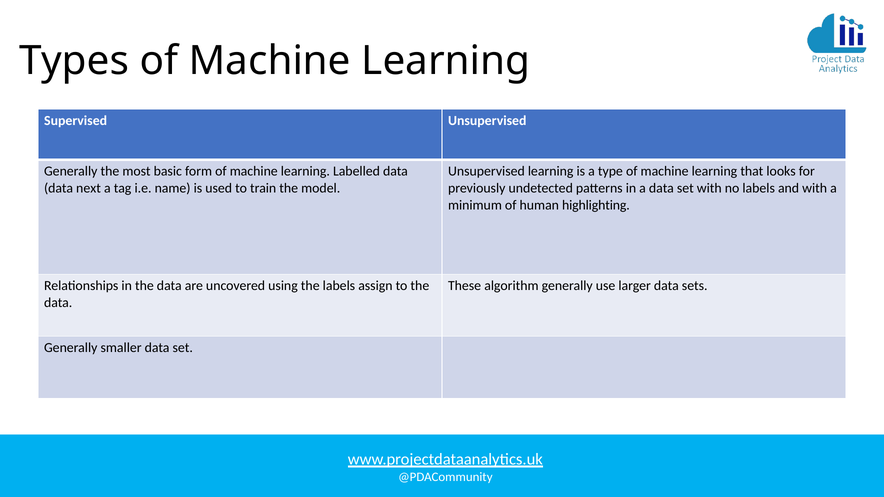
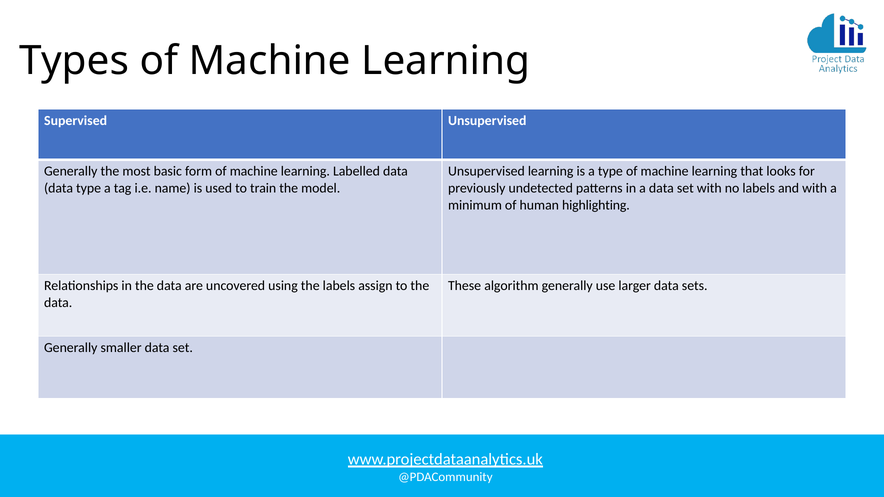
data next: next -> type (89, 188)
